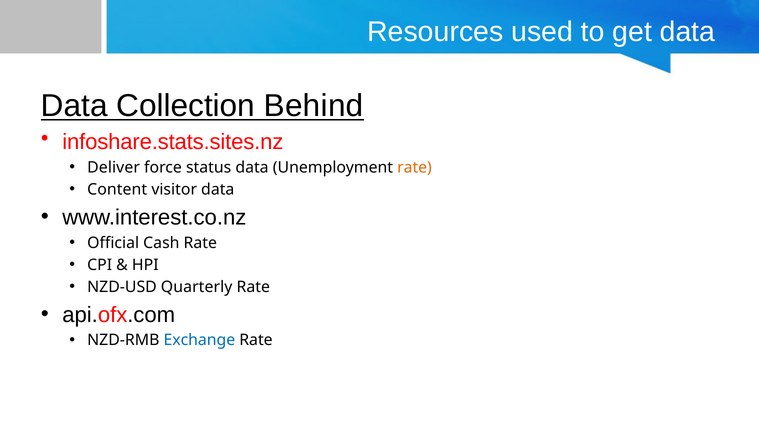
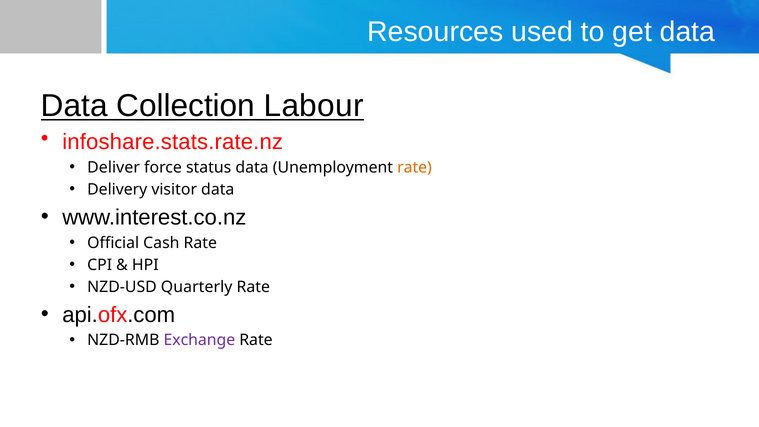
Behind: Behind -> Labour (314, 106)
infoshare.stats.sites.nz: infoshare.stats.sites.nz -> infoshare.stats.rate.nz (173, 142)
Content: Content -> Delivery (117, 190)
Exchange colour: blue -> purple (199, 340)
